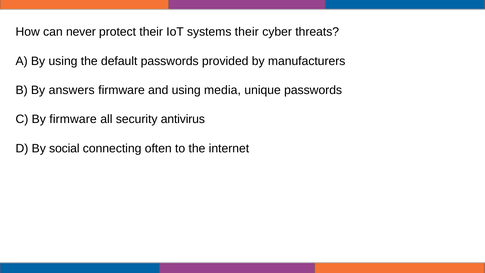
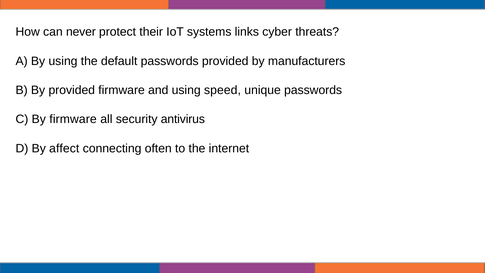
systems their: their -> links (247, 32)
By answers: answers -> provided (72, 90)
media: media -> speed (222, 90)
social: social -> affect (64, 148)
